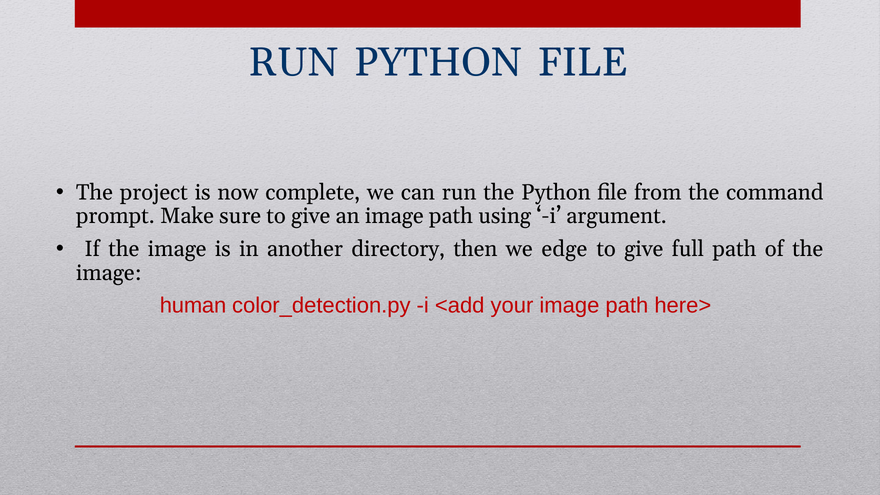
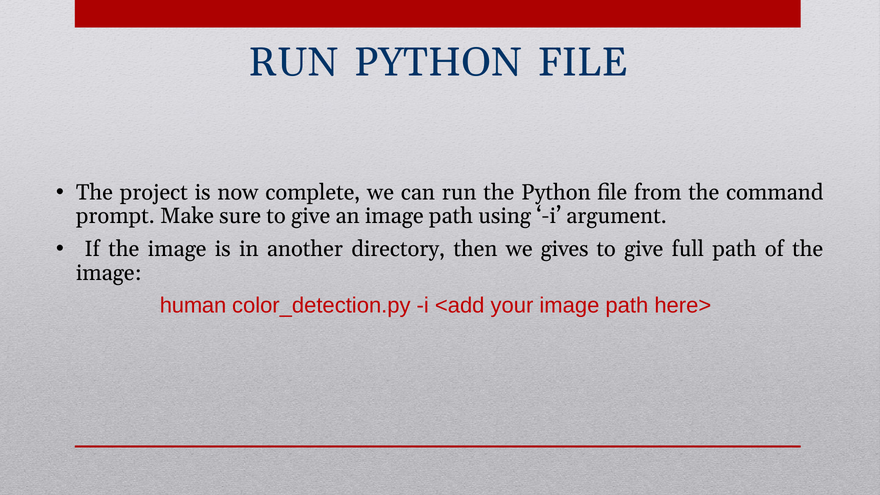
edge: edge -> gives (565, 249)
